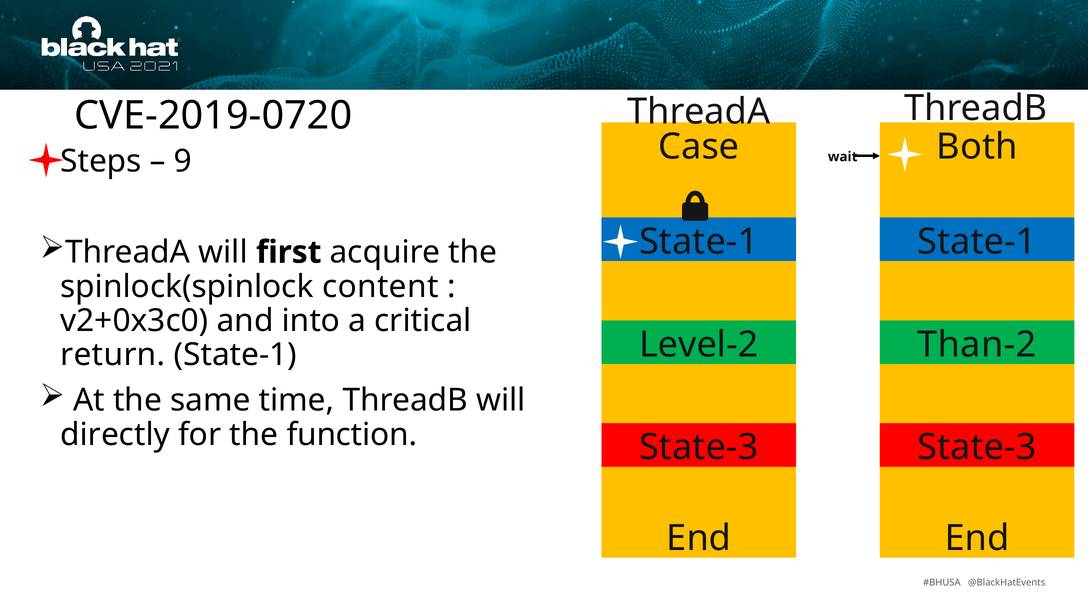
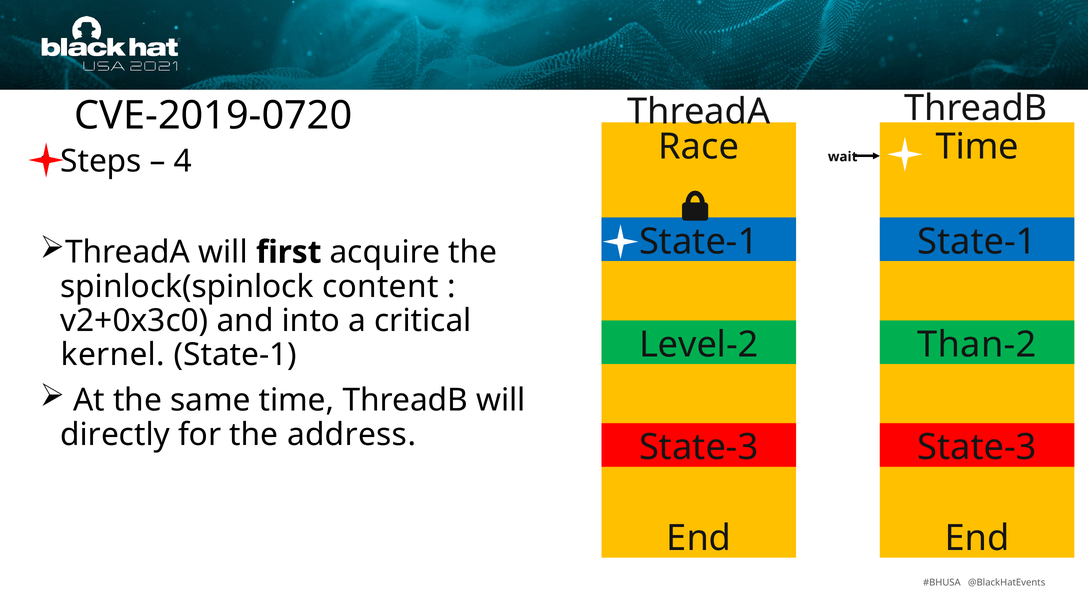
Case: Case -> Race (699, 147)
Both: Both -> Time (977, 147)
9: 9 -> 4 (183, 161)
return: return -> kernel (113, 355)
function: function -> address (352, 435)
